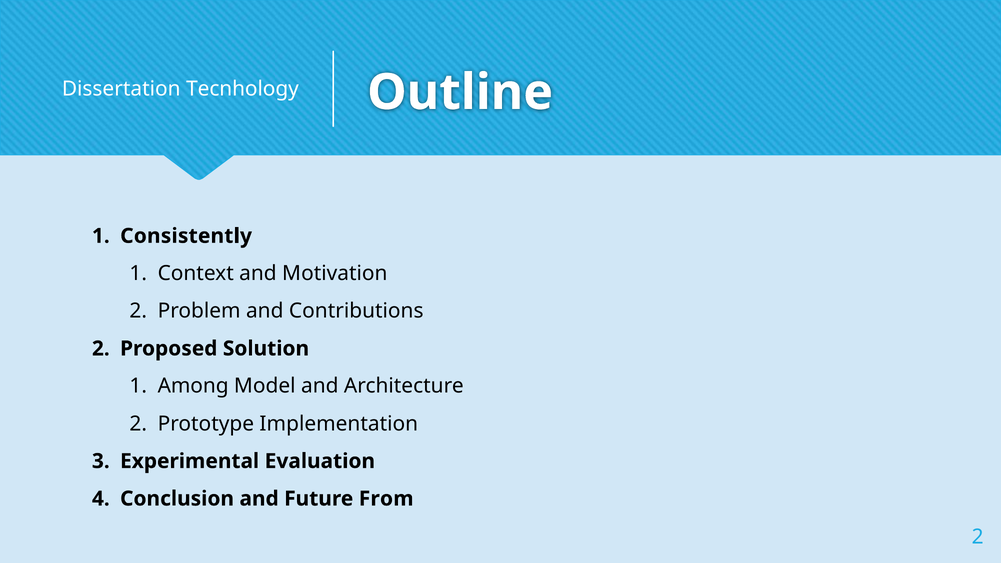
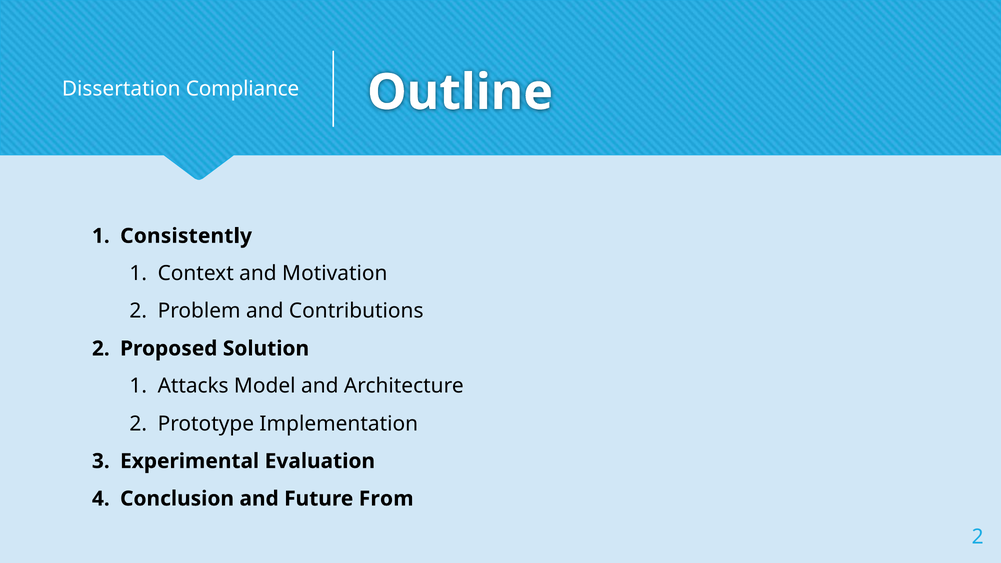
Tecnhology: Tecnhology -> Compliance (243, 89)
Among: Among -> Attacks (193, 386)
